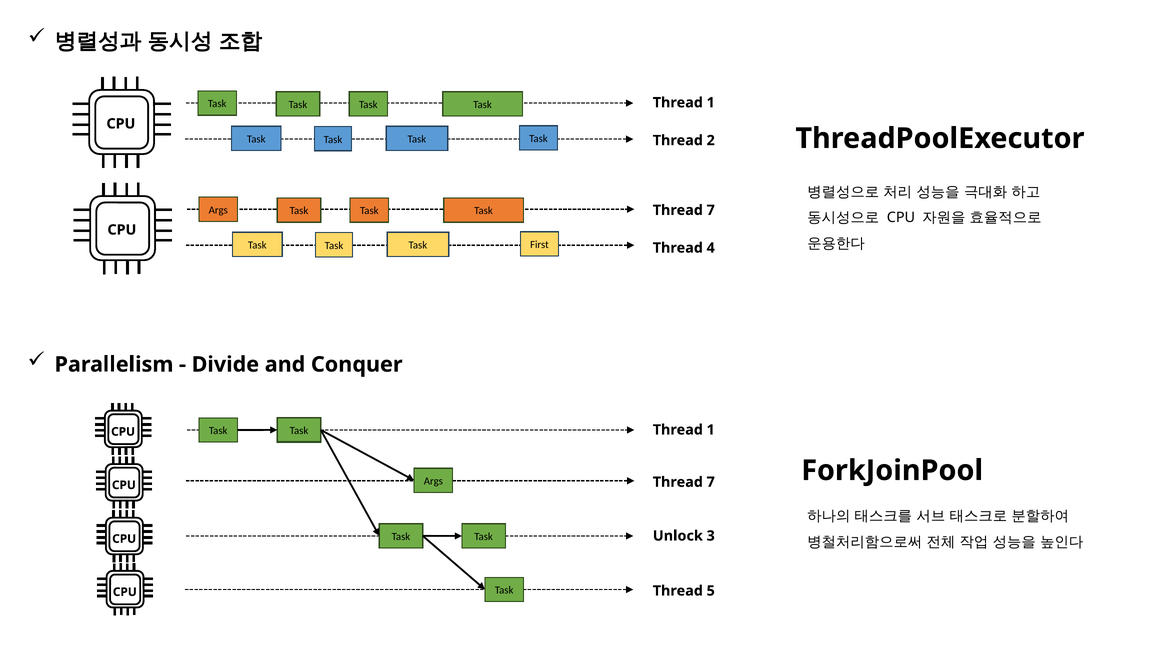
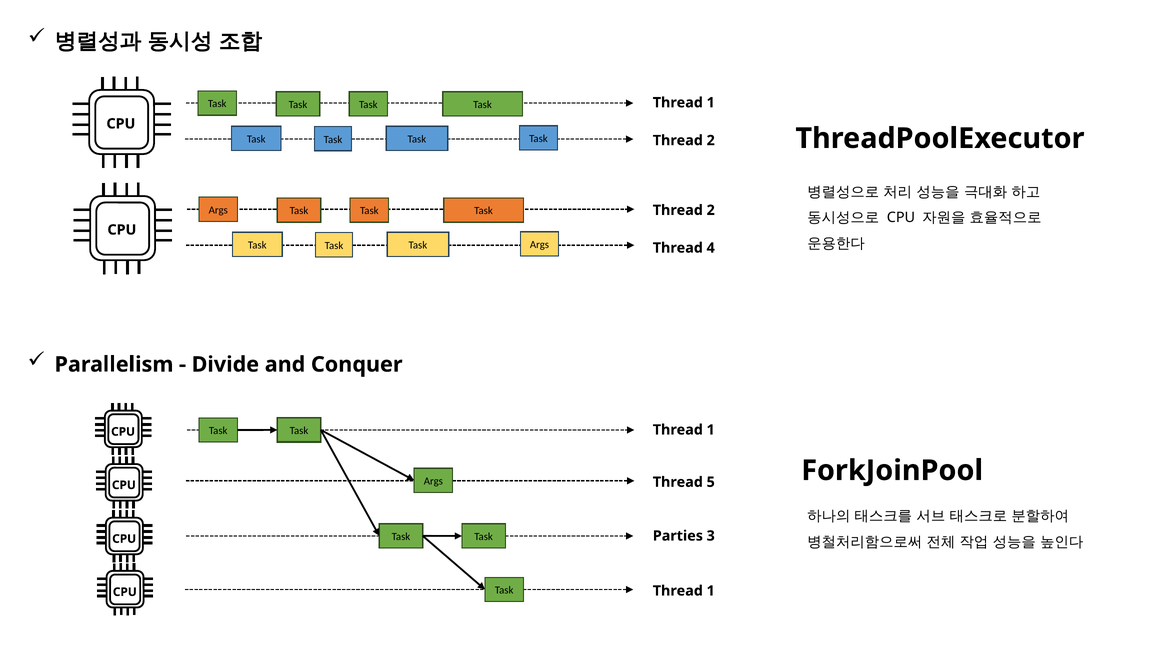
7: 7 -> 2 (711, 210)
First: First -> Args (539, 245)
7: 7 -> 5 (711, 482)
Unlock: Unlock -> Parties (678, 536)
5: 5 -> 1 (711, 591)
